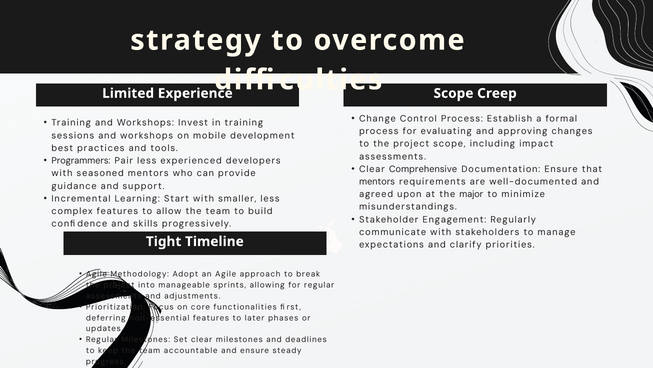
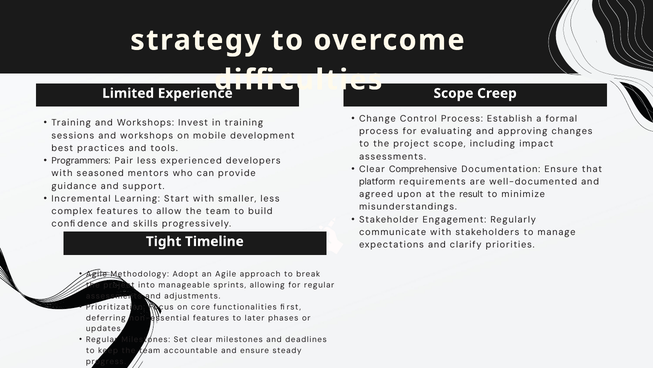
mentors: mentors -> platform (377, 181)
major: major -> result (471, 194)
